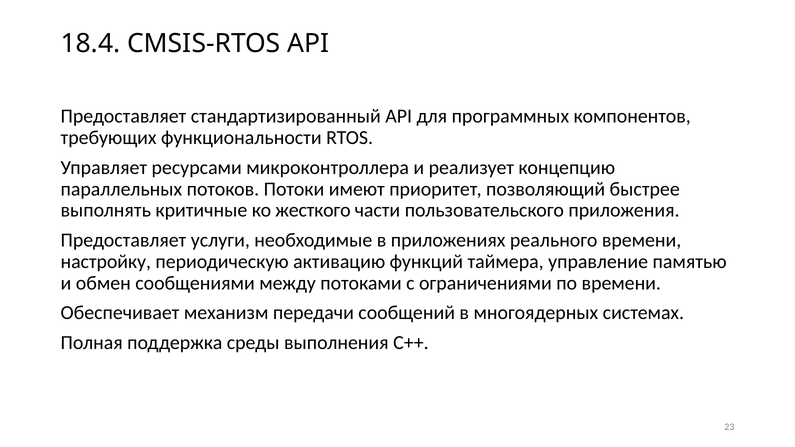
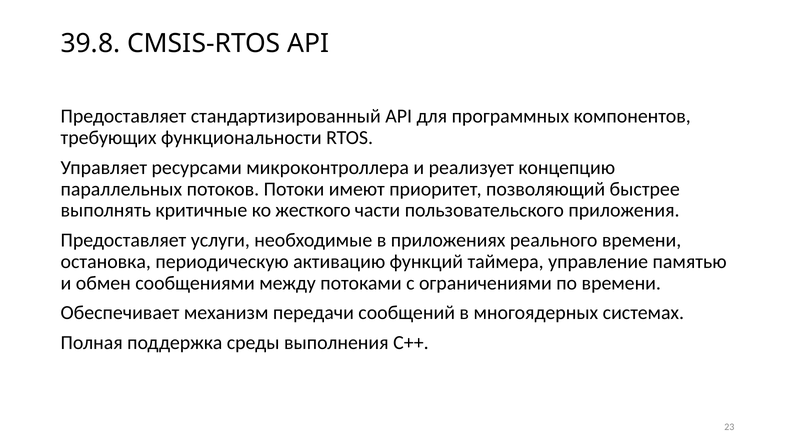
18.4: 18.4 -> 39.8 (90, 44)
настройку: настройку -> остановка (106, 262)
